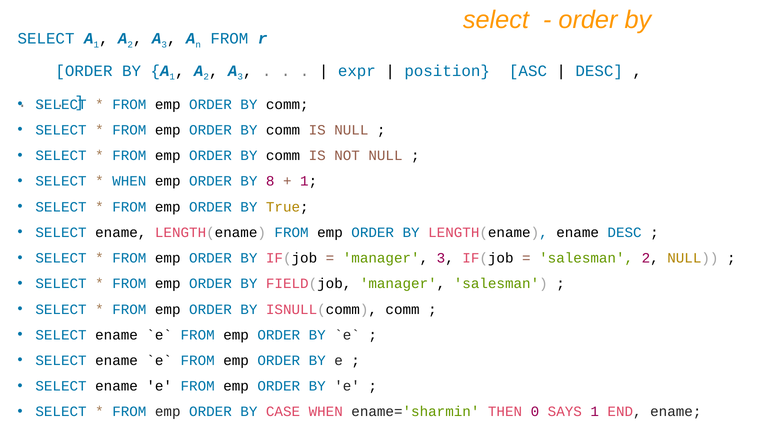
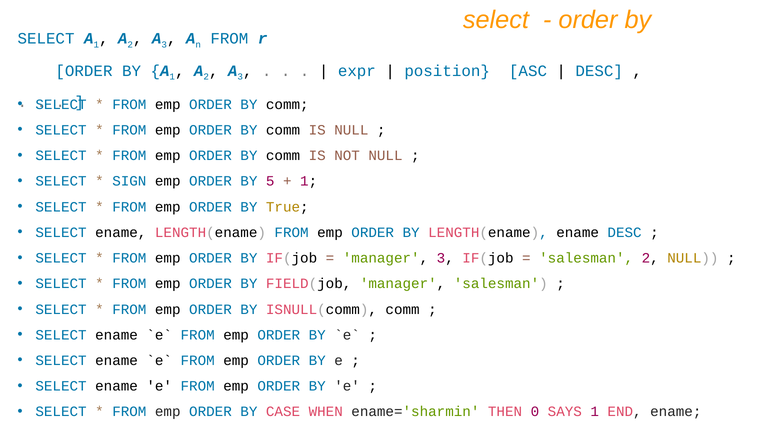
WHEN: WHEN -> SIGN (129, 181)
8: 8 -> 5 (270, 181)
